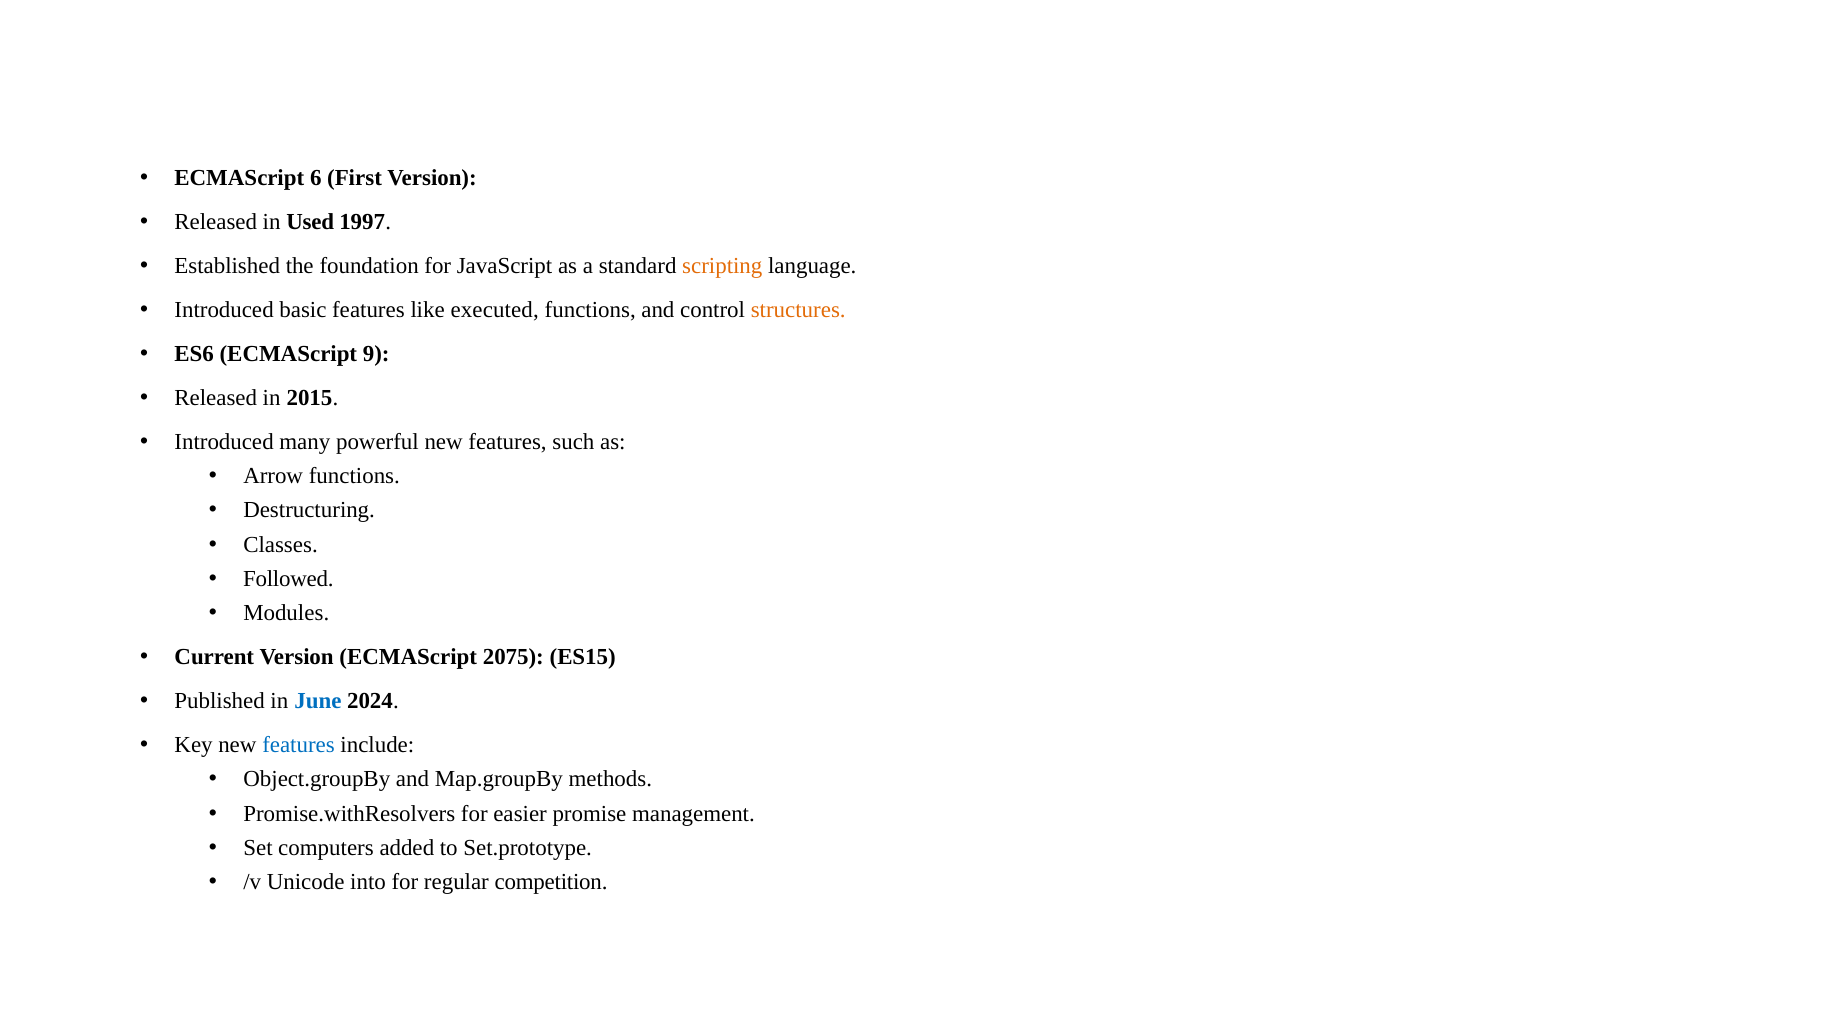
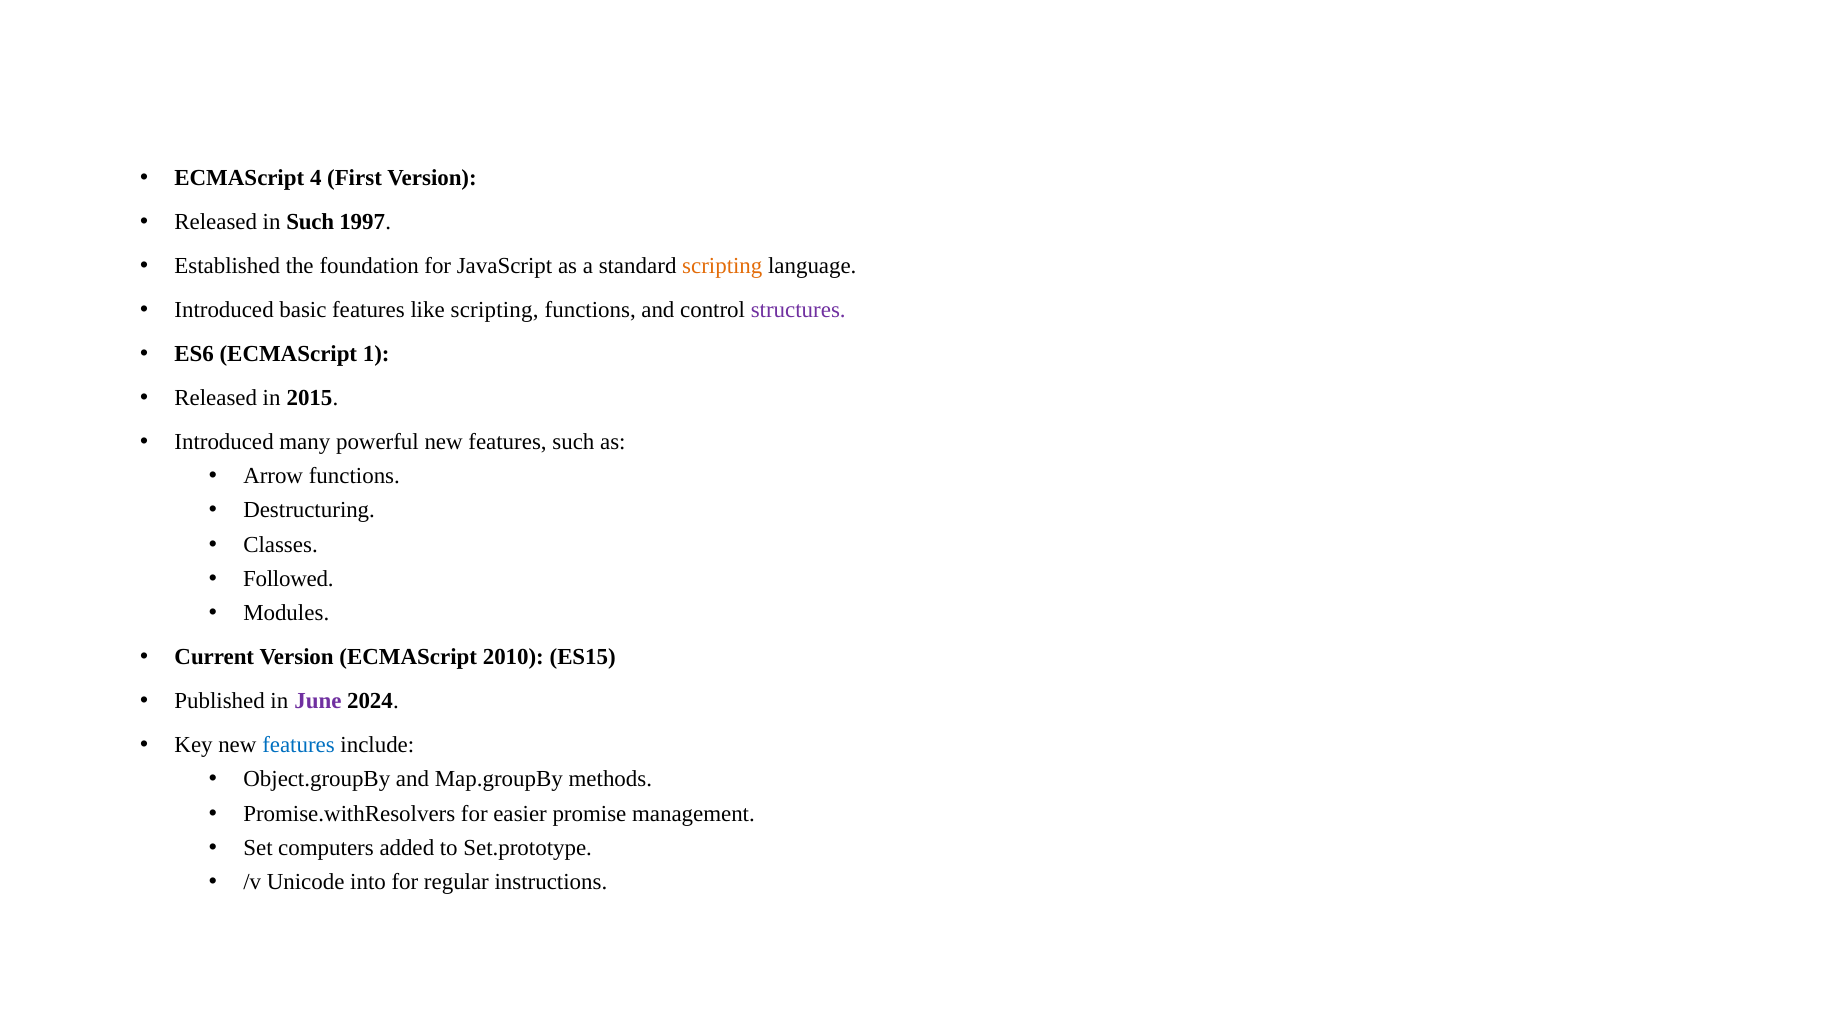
6: 6 -> 4 (316, 178)
in Used: Used -> Such (310, 222)
like executed: executed -> scripting (495, 310)
structures colour: orange -> purple (798, 310)
9: 9 -> 1 (376, 354)
2075: 2075 -> 2010 (513, 657)
June colour: blue -> purple (318, 701)
competition: competition -> instructions (551, 882)
